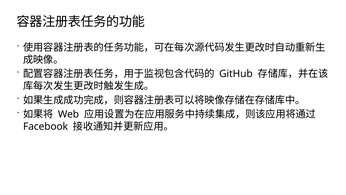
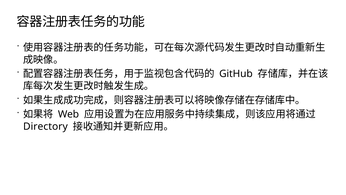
Facebook: Facebook -> Directory (45, 126)
